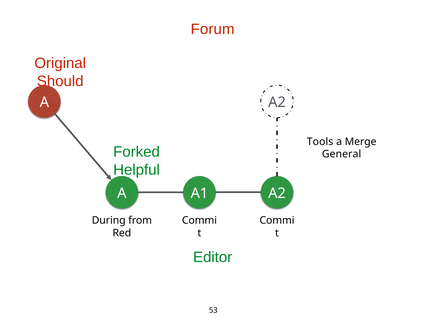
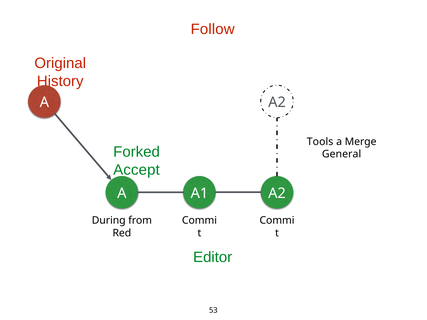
Forum: Forum -> Follow (213, 29)
Should: Should -> History (60, 81)
Helpful: Helpful -> Accept (136, 170)
